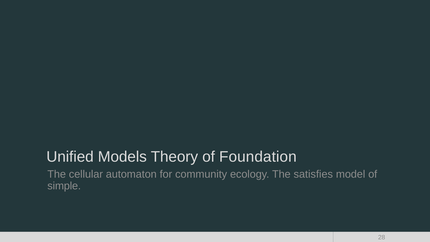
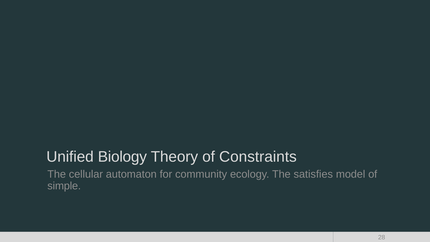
Models: Models -> Biology (122, 157)
Foundation: Foundation -> Constraints (258, 157)
